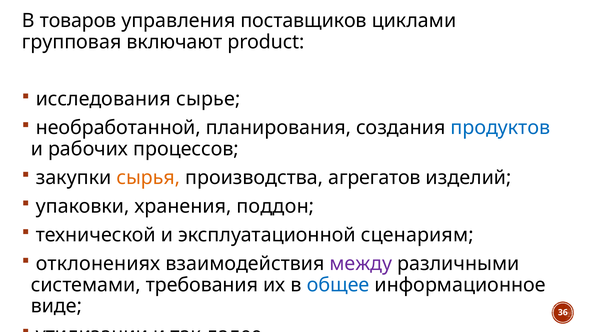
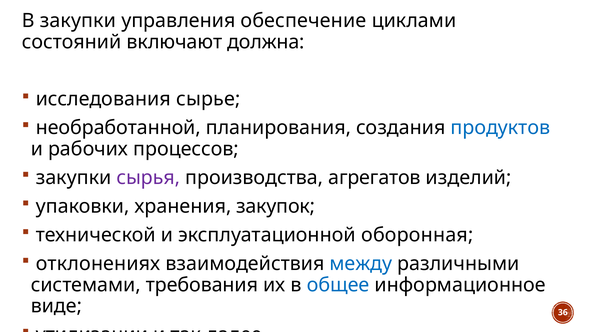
В товаров: товаров -> закупки (78, 21)
поставщиков: поставщиков -> обеспечение (303, 21)
групповая: групповая -> состояний (72, 42)
product: product -> должна (266, 42)
сырья colour: orange -> purple (148, 178)
поддон: поддон -> закупок (276, 206)
сценариям: сценариям -> оборонная (417, 235)
между colour: purple -> blue (361, 264)
